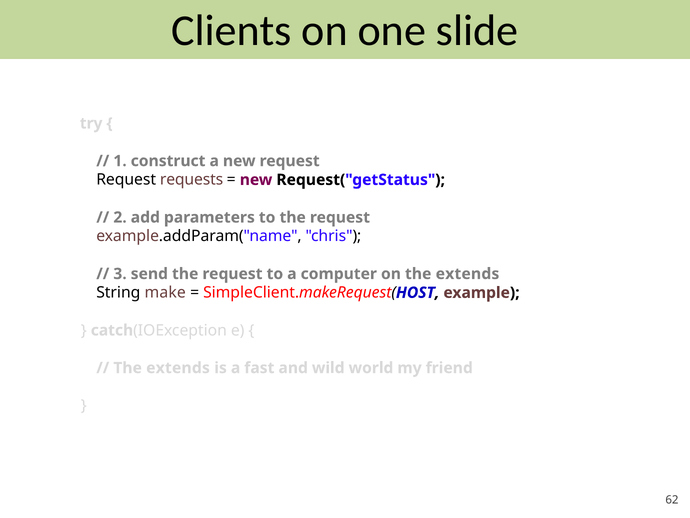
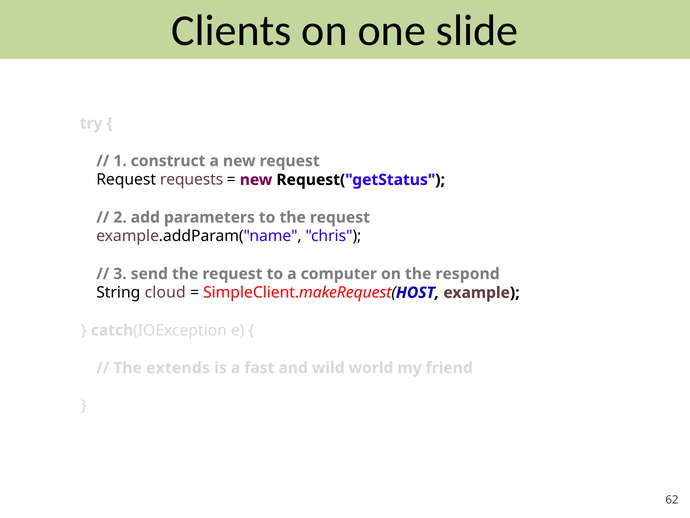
on the extends: extends -> respond (468, 274)
make: make -> cloud (165, 292)
